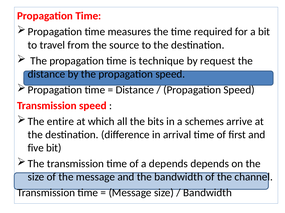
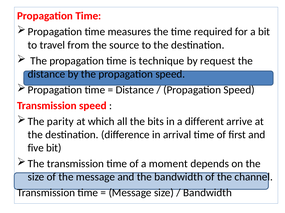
entire: entire -> parity (60, 122)
schemes: schemes -> different (204, 122)
a depends: depends -> moment (168, 164)
